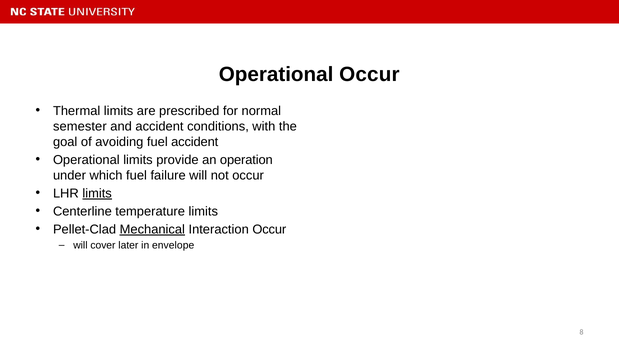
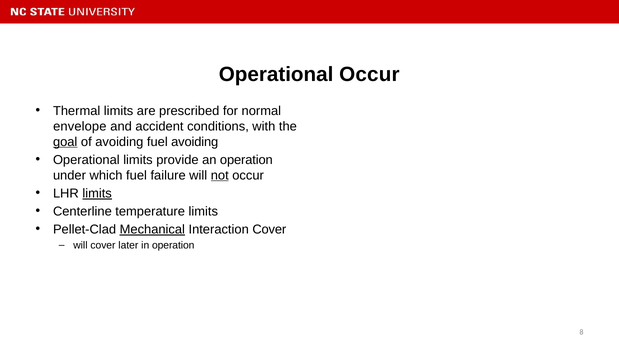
semester: semester -> envelope (80, 126)
goal underline: none -> present (65, 142)
fuel accident: accident -> avoiding (195, 142)
not underline: none -> present (220, 175)
Interaction Occur: Occur -> Cover (269, 230)
in envelope: envelope -> operation (173, 245)
